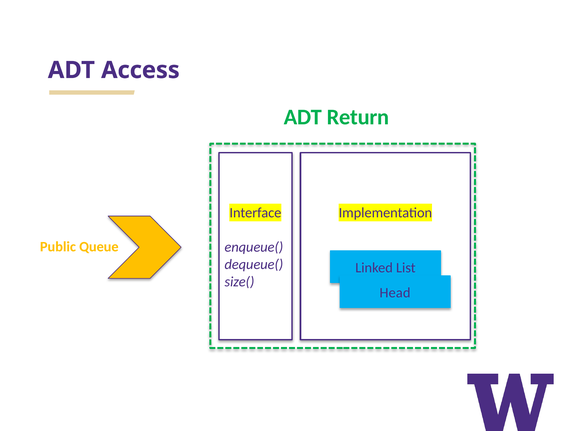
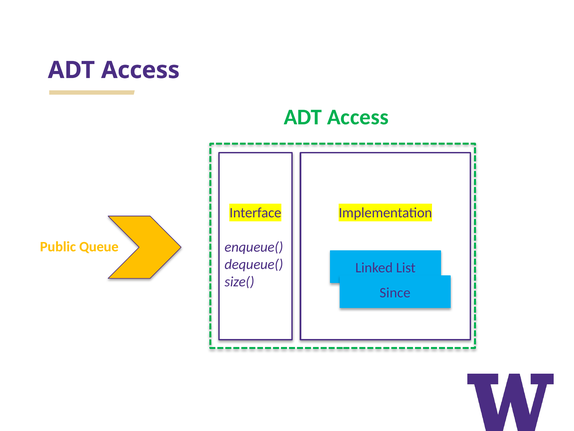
Return: Return -> Access (358, 117)
Head: Head -> Since (395, 292)
